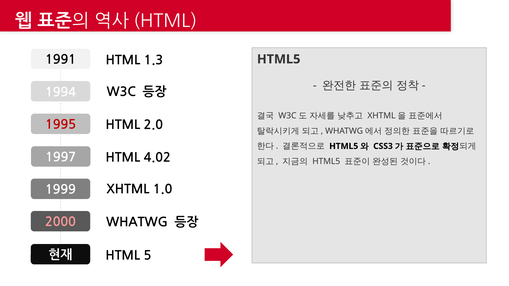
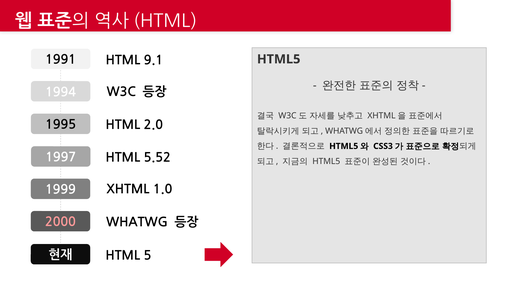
1.3: 1.3 -> 9.1 (153, 60)
1995 colour: red -> black (61, 125)
4.02: 4.02 -> 5.52 (157, 158)
